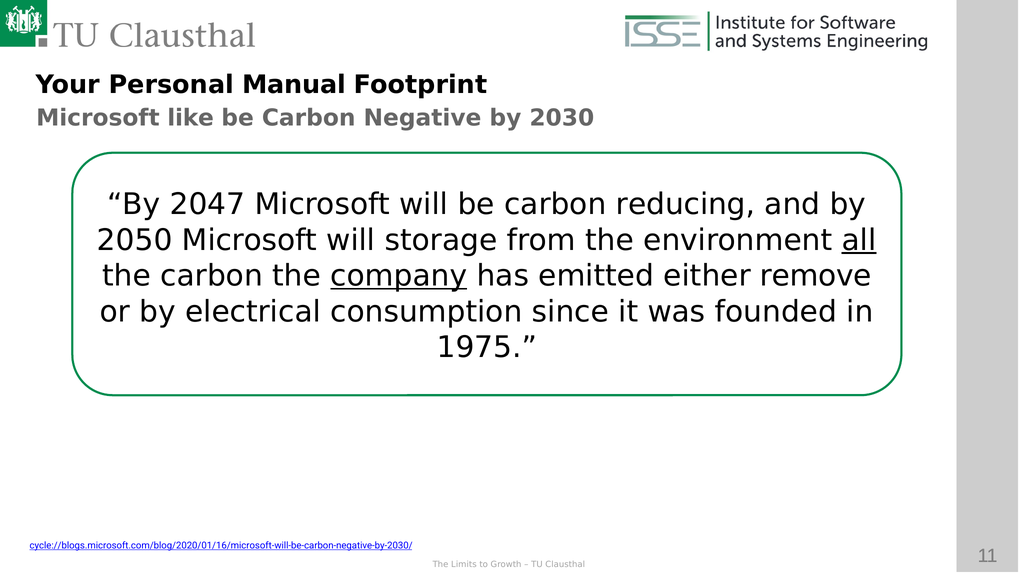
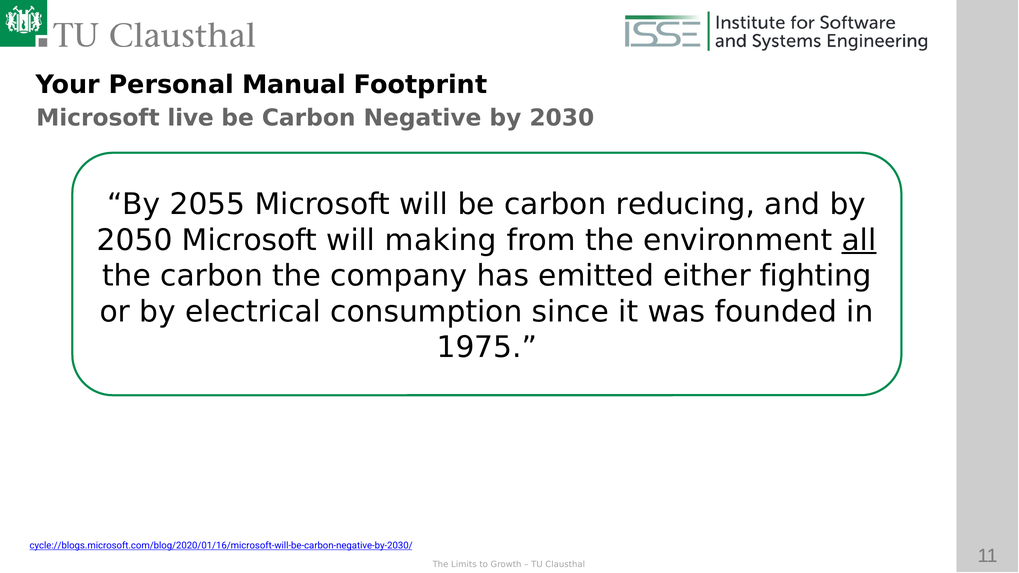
like: like -> live (191, 118)
2047: 2047 -> 2055 (207, 205)
storage: storage -> making (441, 240)
company underline: present -> none (399, 276)
remove: remove -> fighting (816, 276)
